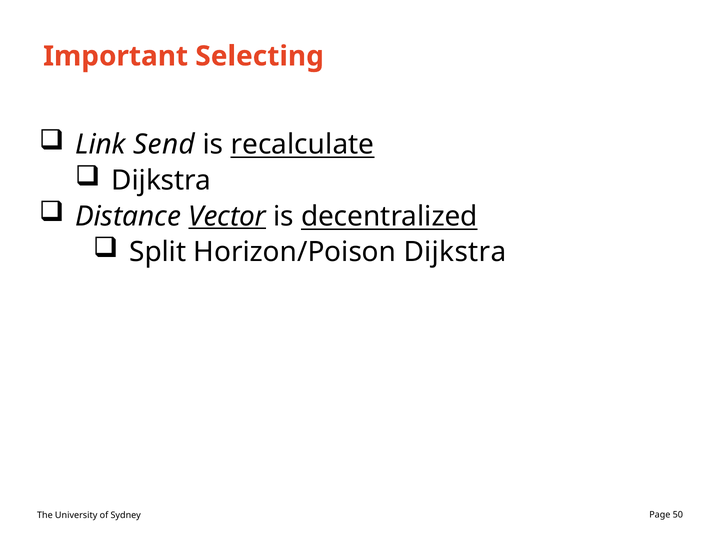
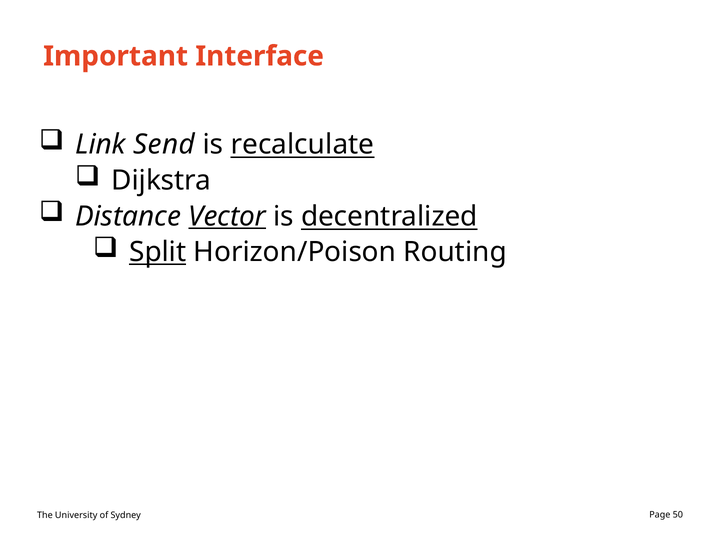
Selecting: Selecting -> Interface (260, 56)
Split underline: none -> present (158, 252)
Horizon/Poison Dijkstra: Dijkstra -> Routing (455, 252)
